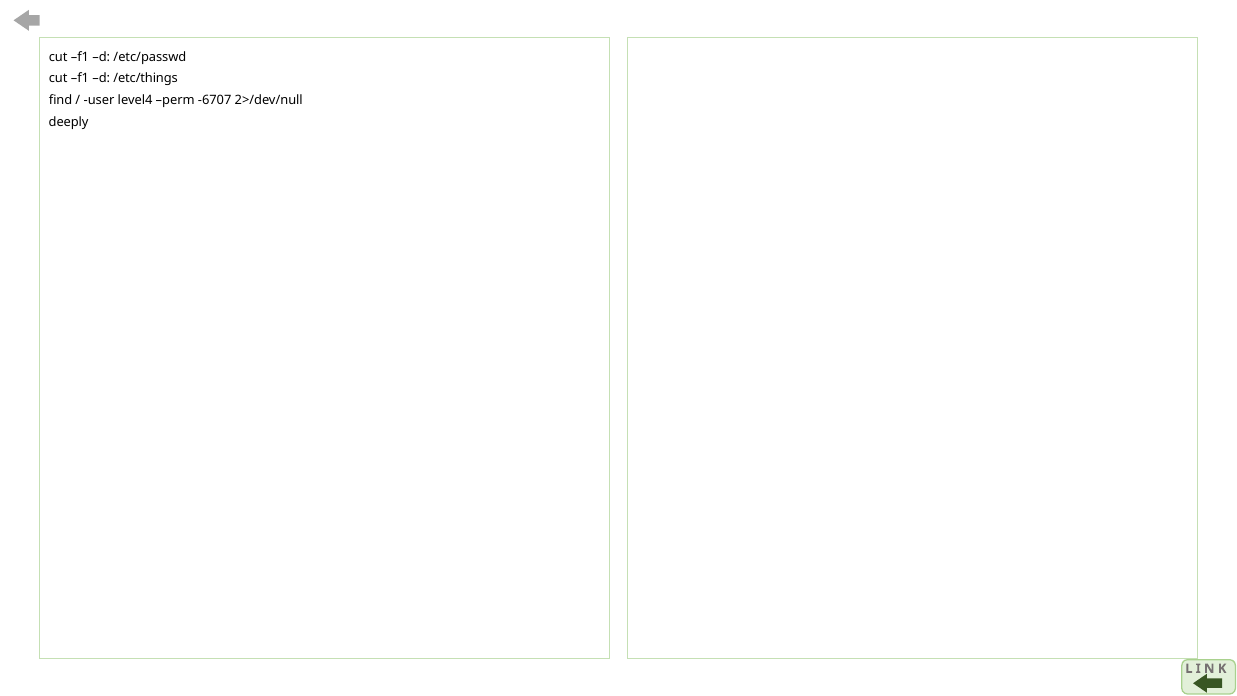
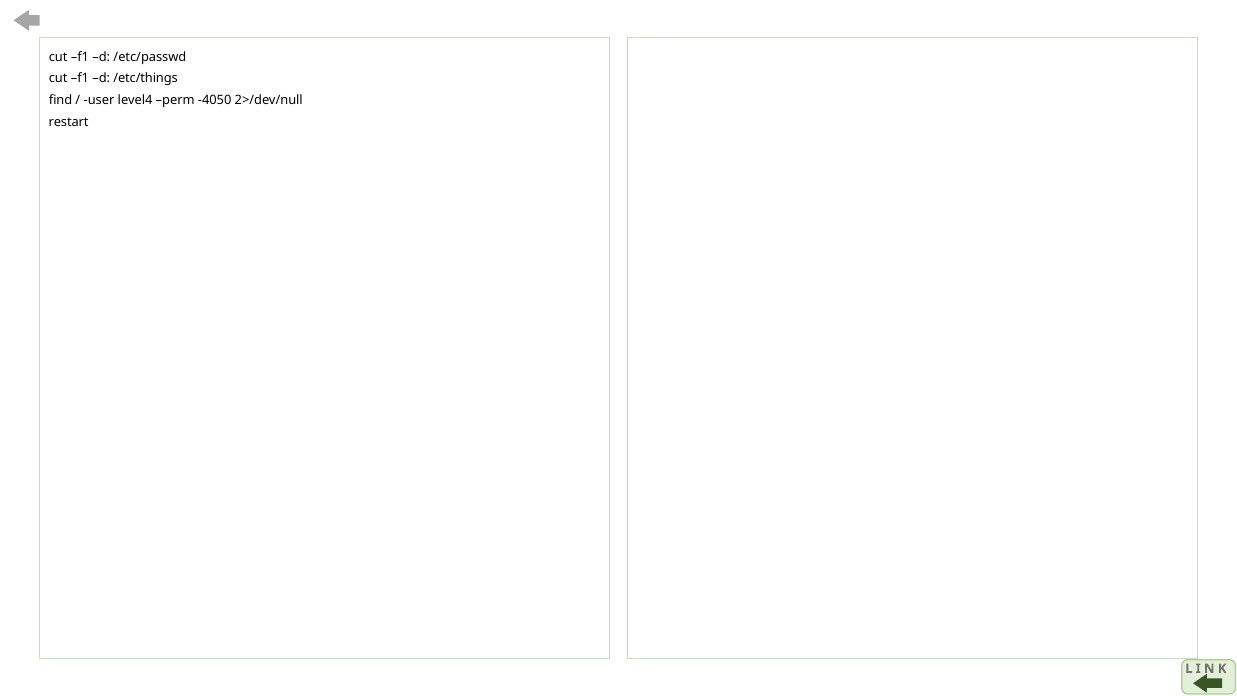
-6707: -6707 -> -4050 (215, 100)
deeply: deeply -> restart (69, 122)
